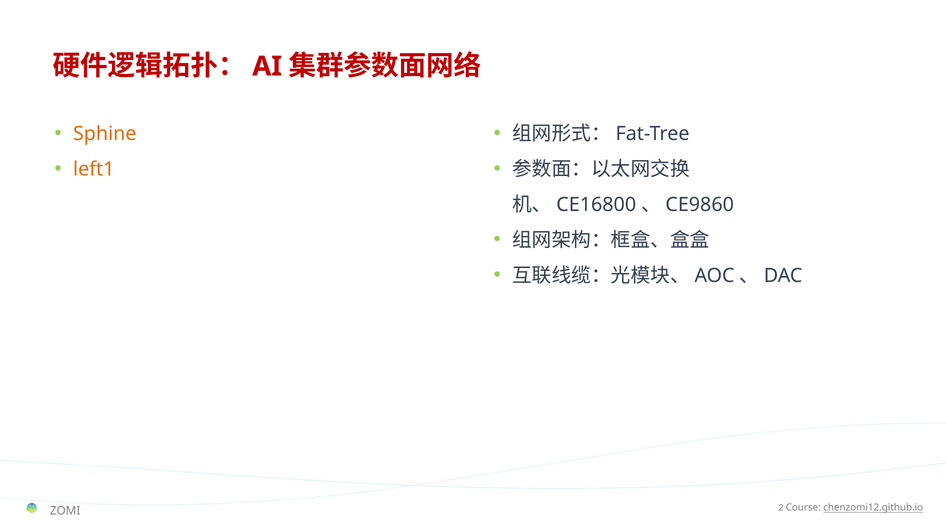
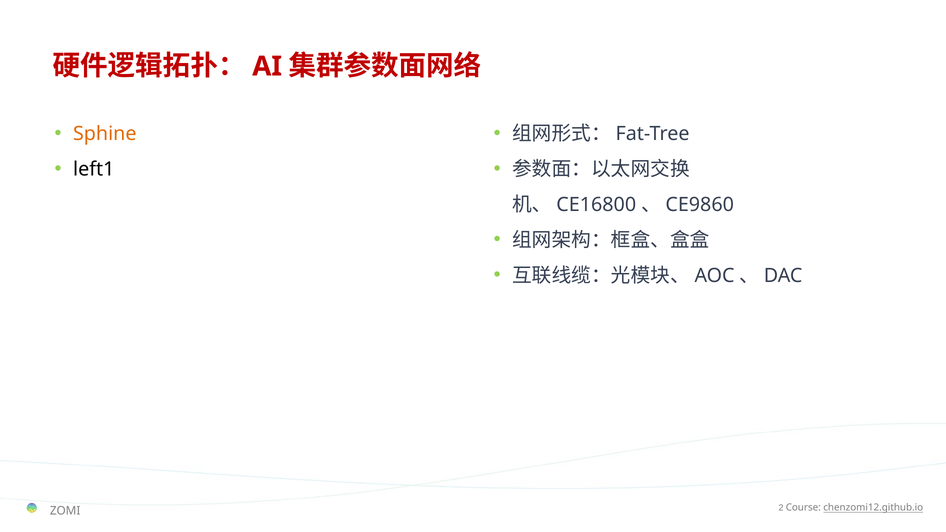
left1 colour: orange -> black (94, 169)
